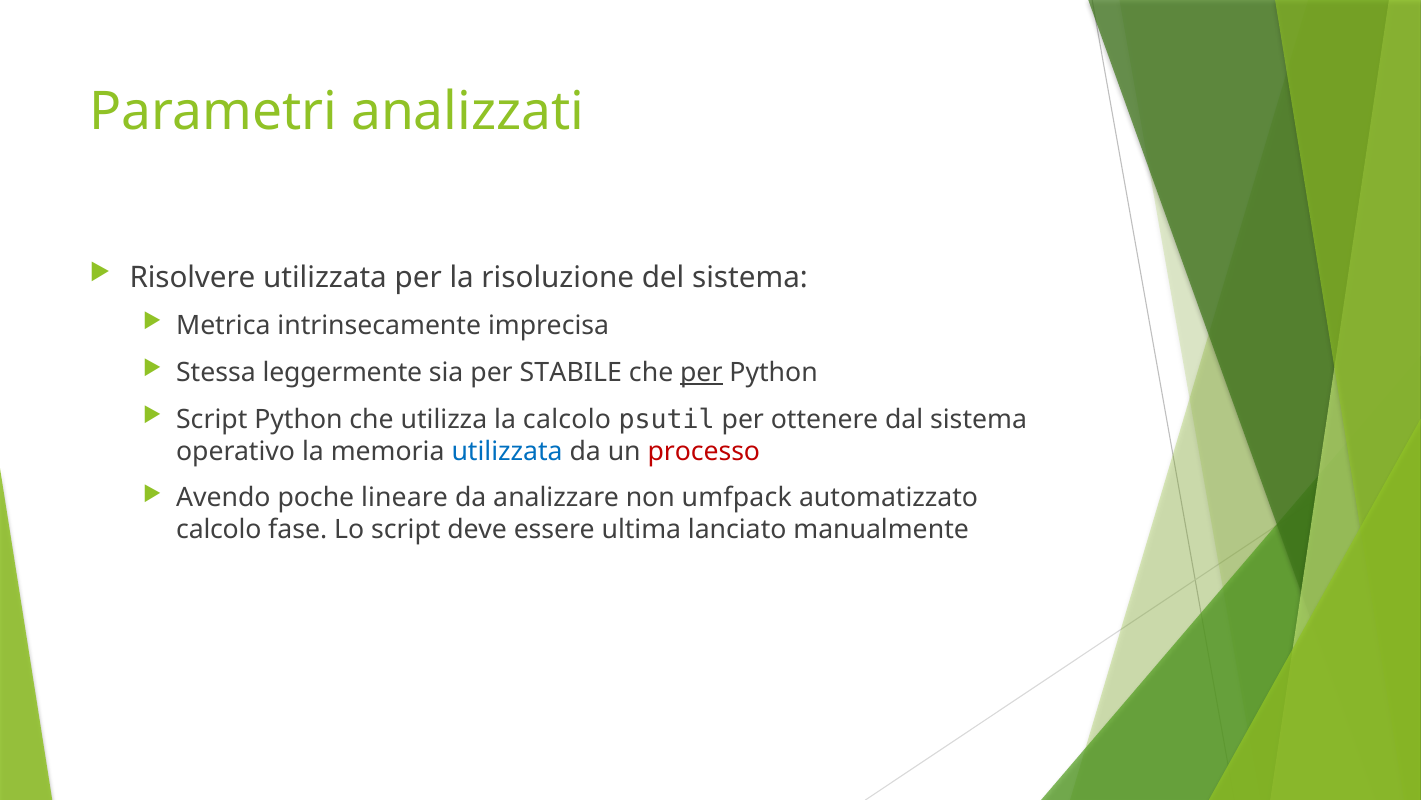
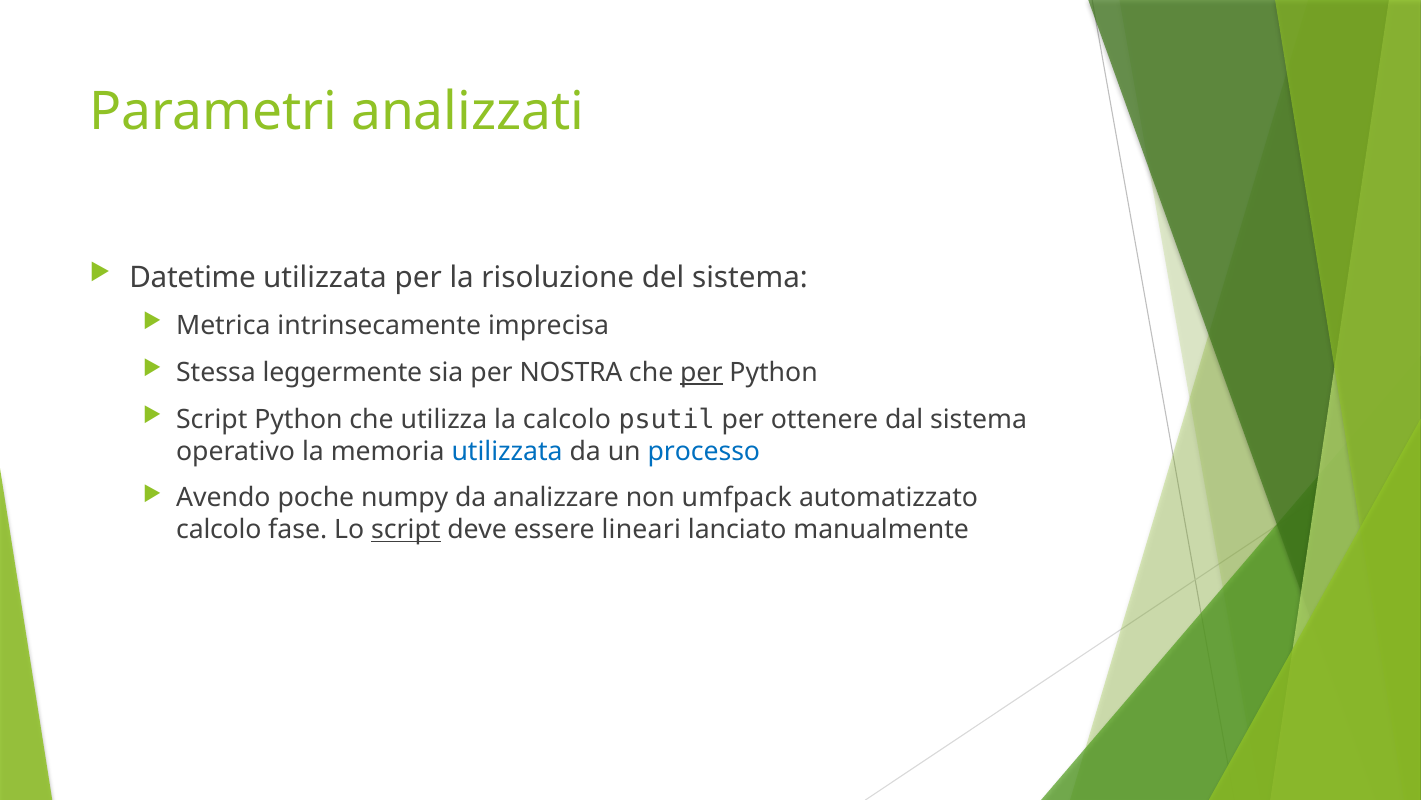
Risolvere: Risolvere -> Datetime (193, 277)
STABILE: STABILE -> NOSTRA (571, 372)
processo colour: red -> blue (704, 451)
lineare: lineare -> numpy (405, 498)
script underline: none -> present (406, 530)
ultima: ultima -> lineari (641, 530)
